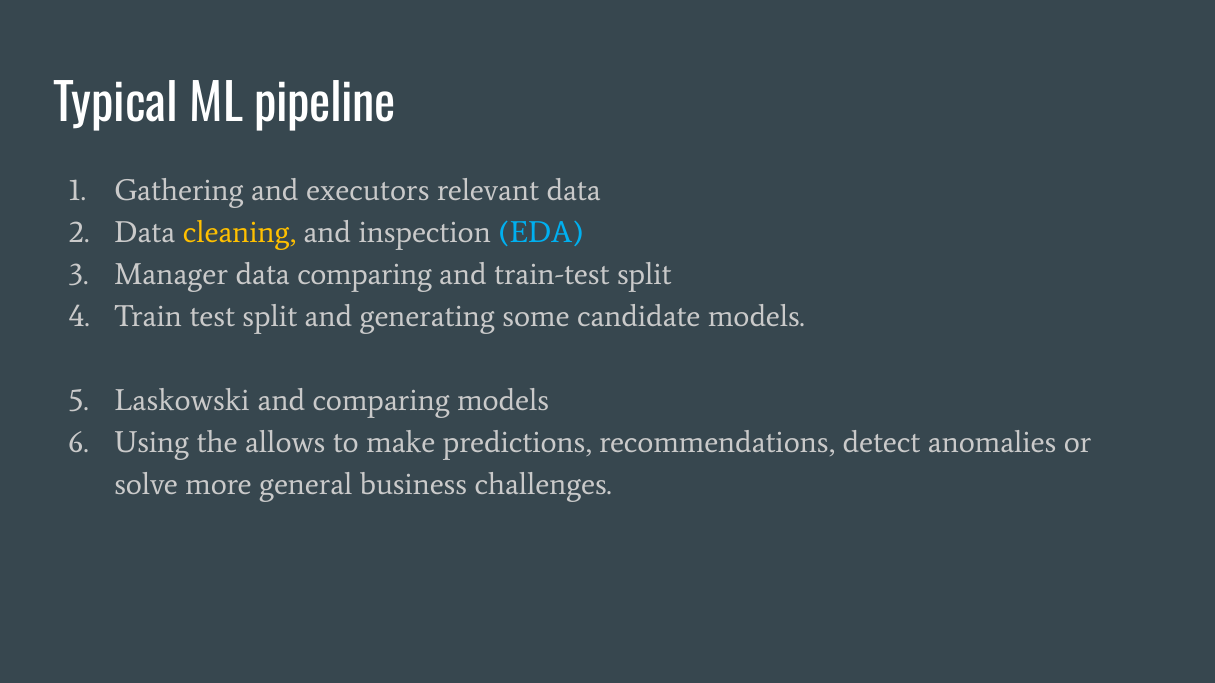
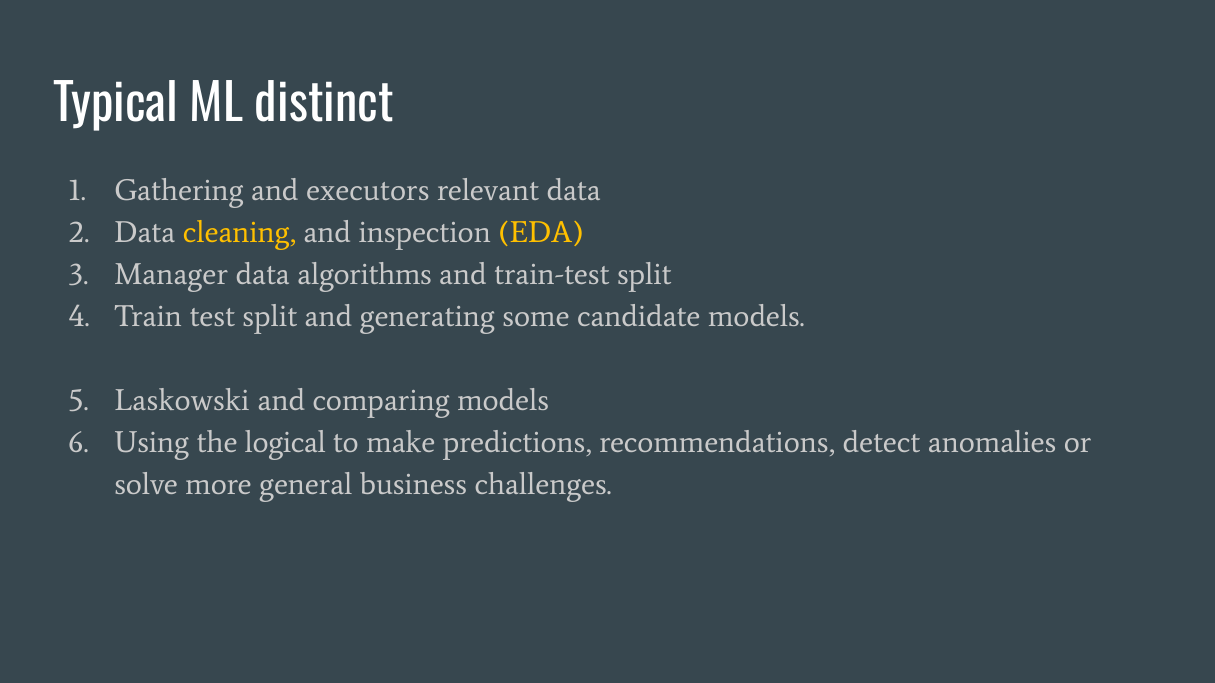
pipeline: pipeline -> distinct (325, 105)
EDA colour: light blue -> yellow (541, 233)
data comparing: comparing -> algorithms (365, 275)
allows: allows -> logical (285, 442)
